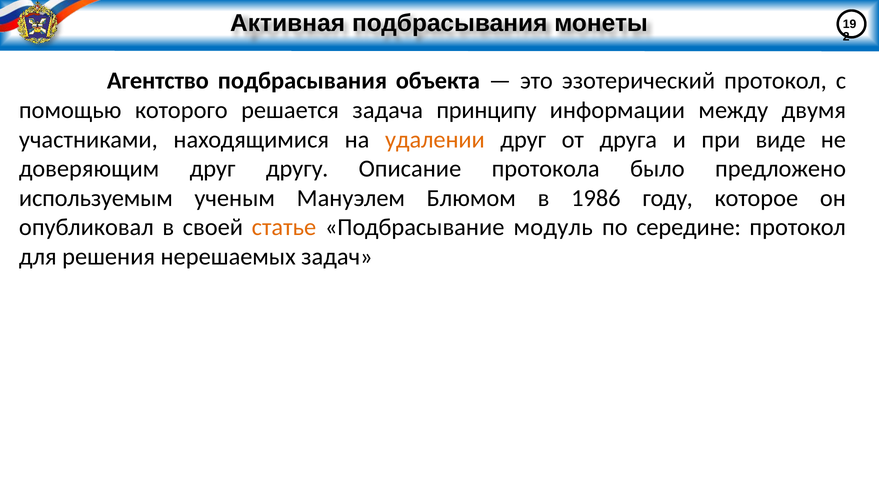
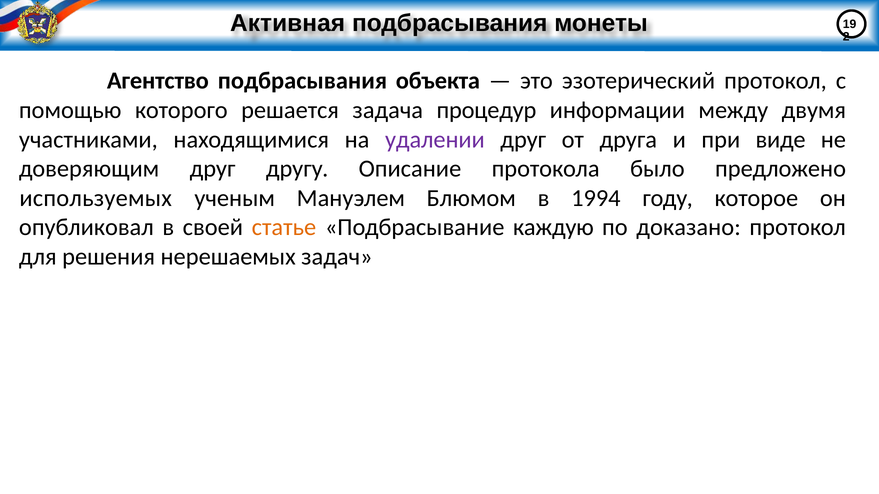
принципу: принципу -> процедур (486, 110)
удалении colour: orange -> purple (435, 140)
используемым: используемым -> используемых (96, 198)
1986: 1986 -> 1994 (596, 198)
модуль: модуль -> каждую (553, 228)
середине: середине -> доказано (689, 228)
